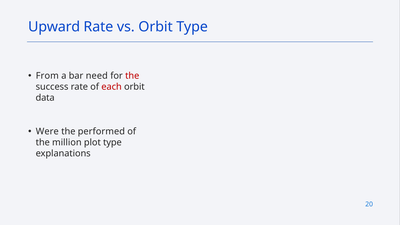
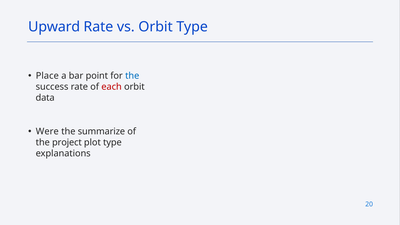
From: From -> Place (47, 76)
need: need -> point (97, 76)
the colour: red -> blue (132, 76)
performed: performed -> summarize (101, 132)
million: million -> project (67, 143)
